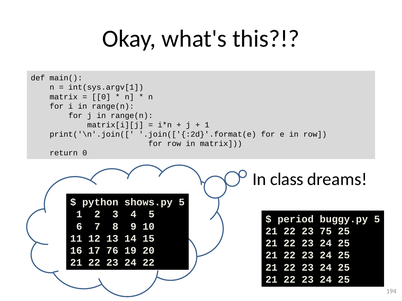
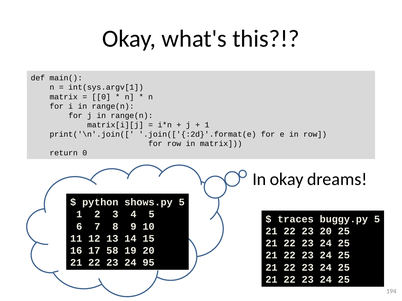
In class: class -> okay (287, 180)
period: period -> traces (296, 220)
23 75: 75 -> 20 (326, 232)
76: 76 -> 58 (112, 251)
24 22: 22 -> 95 (149, 263)
